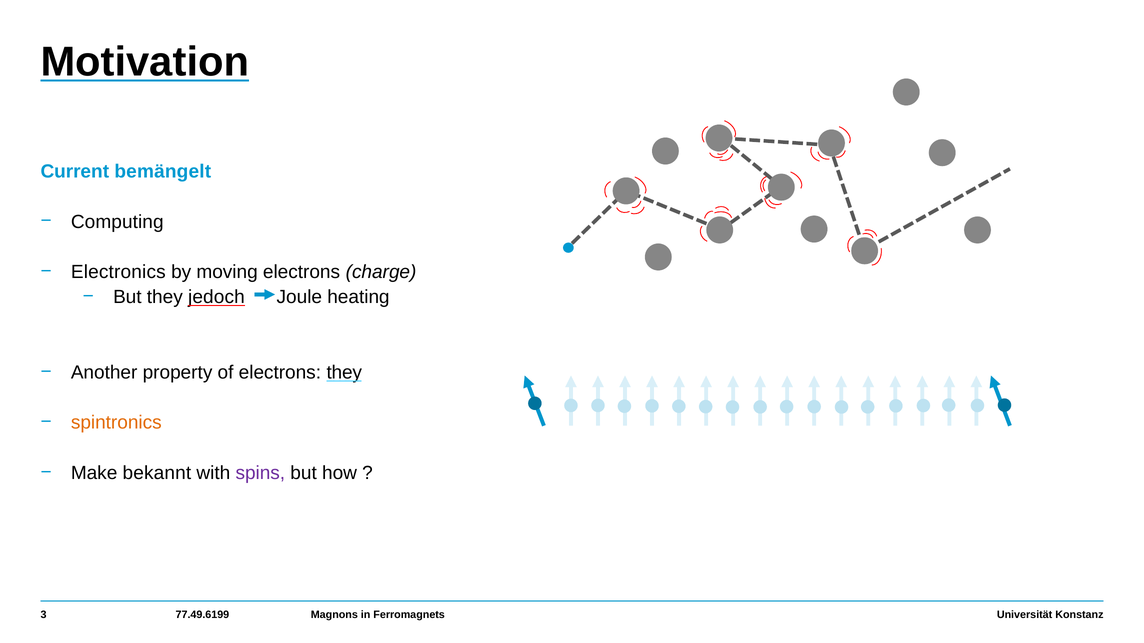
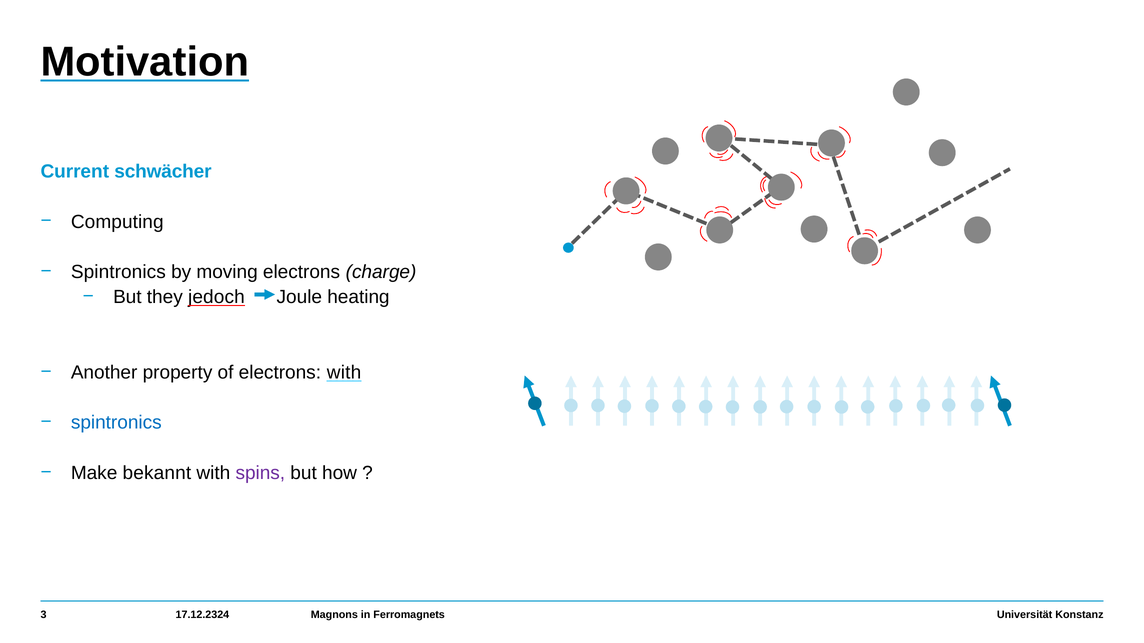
bemängelt: bemängelt -> schwächer (163, 172)
Electronics: Electronics -> Spintronics (118, 272)
electrons they: they -> with (344, 373)
spintronics colour: orange -> blue (116, 423)
77.49.6199: 77.49.6199 -> 17.12.2324 (202, 615)
